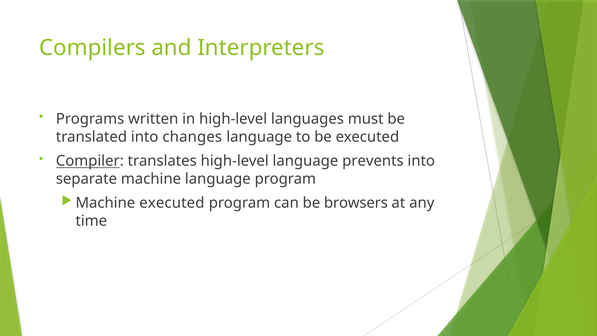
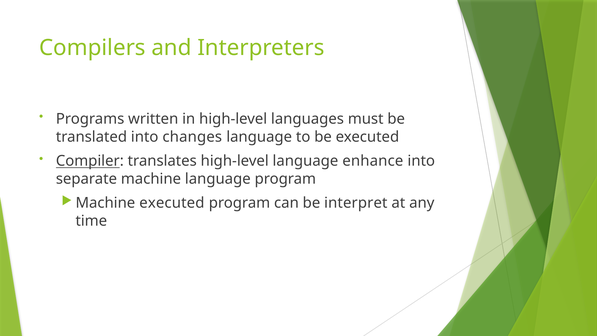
prevents: prevents -> enhance (373, 161)
browsers: browsers -> interpret (356, 203)
